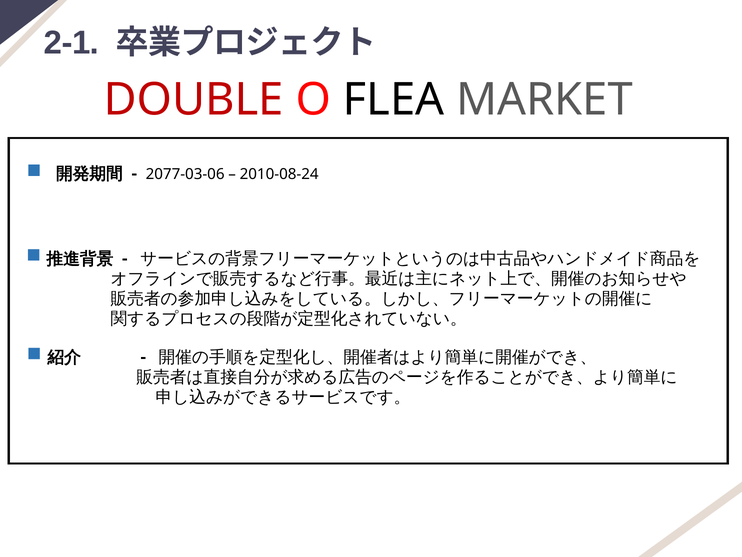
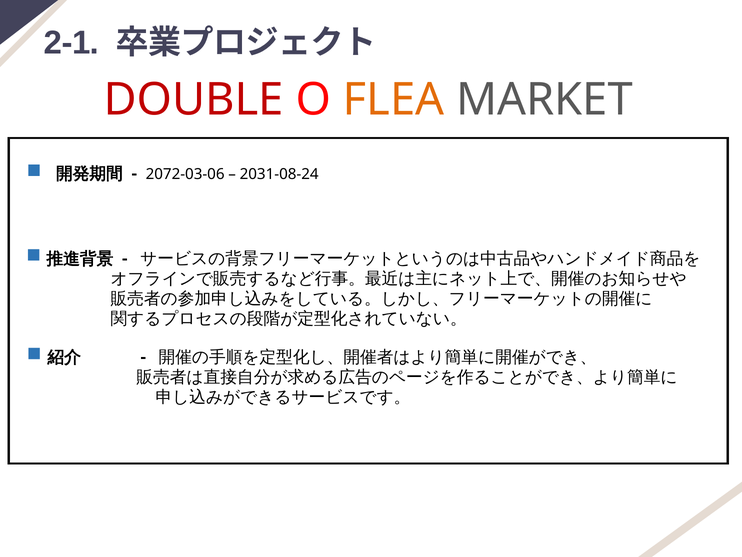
FLEA colour: black -> orange (394, 100)
2077-03-06: 2077-03-06 -> 2072-03-06 (185, 174)
2010-08-24: 2010-08-24 -> 2031-08-24 (279, 174)
